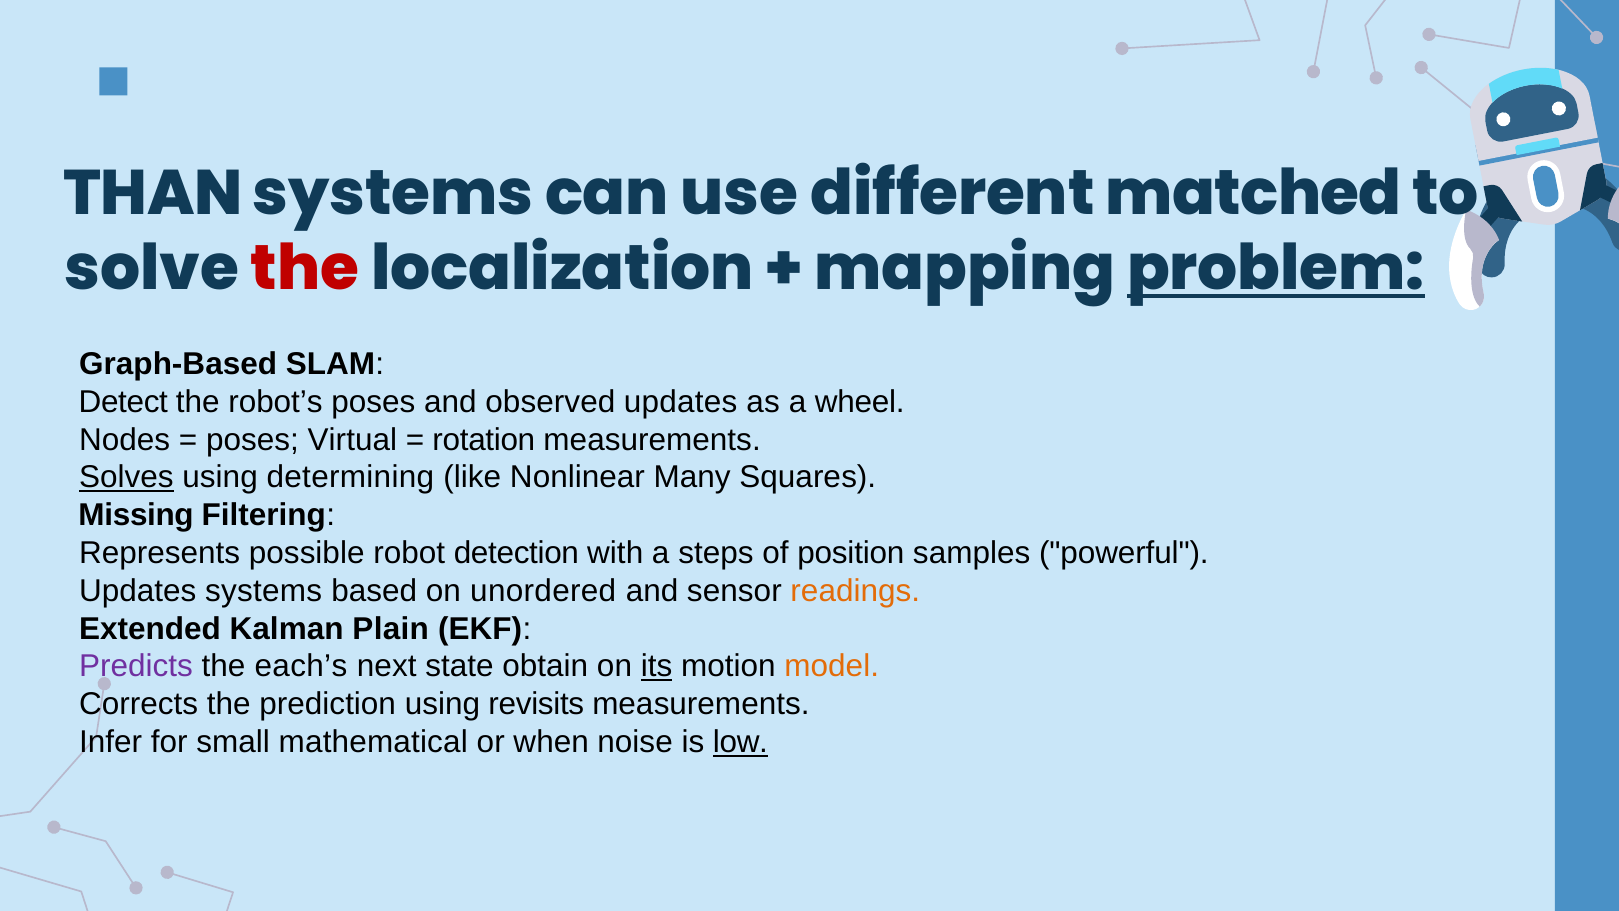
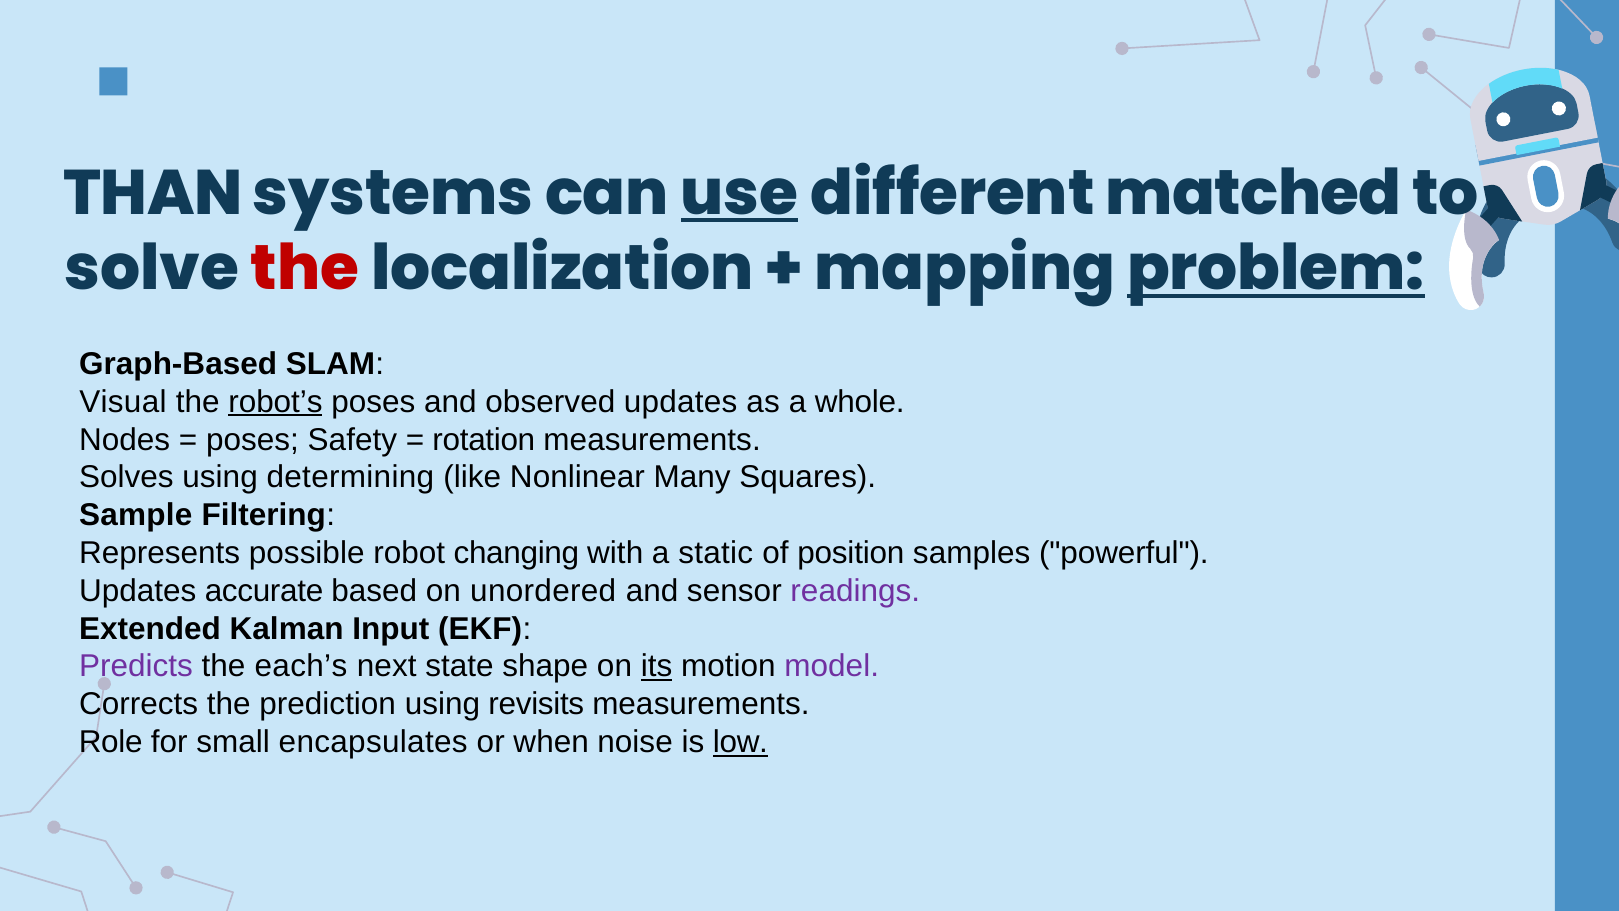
use underline: none -> present (740, 193)
Detect: Detect -> Visual (123, 402)
robot’s underline: none -> present (275, 402)
wheel: wheel -> whole (860, 402)
Virtual: Virtual -> Safety (352, 440)
Solves underline: present -> none (126, 477)
Missing: Missing -> Sample (136, 515)
detection: detection -> changing (516, 553)
steps: steps -> static (716, 553)
Updates systems: systems -> accurate (264, 591)
readings colour: orange -> purple (855, 591)
Plain: Plain -> Input (391, 629)
obtain: obtain -> shape (545, 666)
model colour: orange -> purple (832, 666)
Infer: Infer -> Role (111, 742)
mathematical: mathematical -> encapsulates (373, 742)
